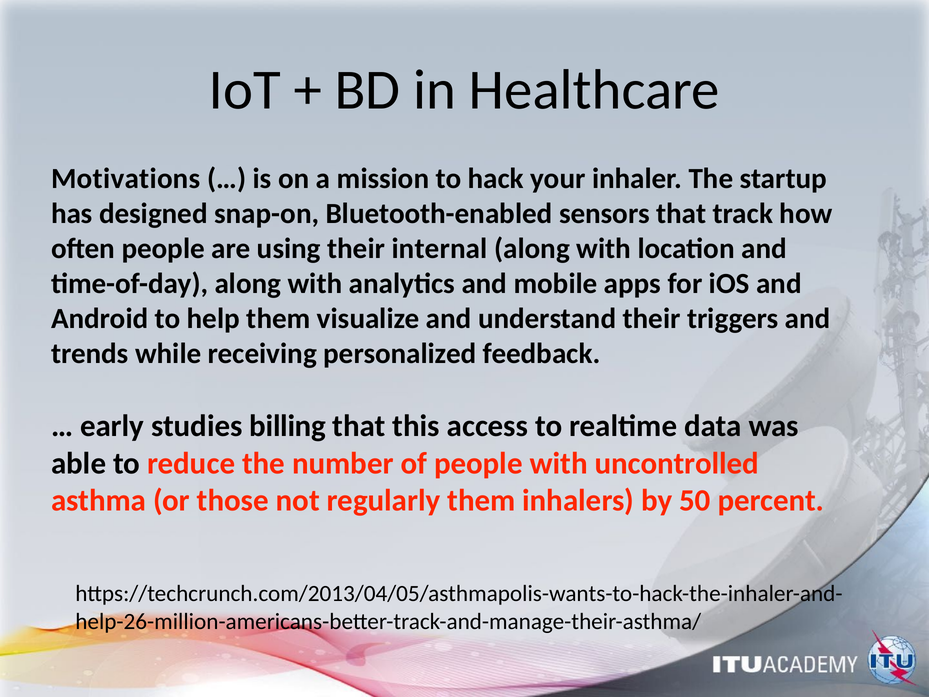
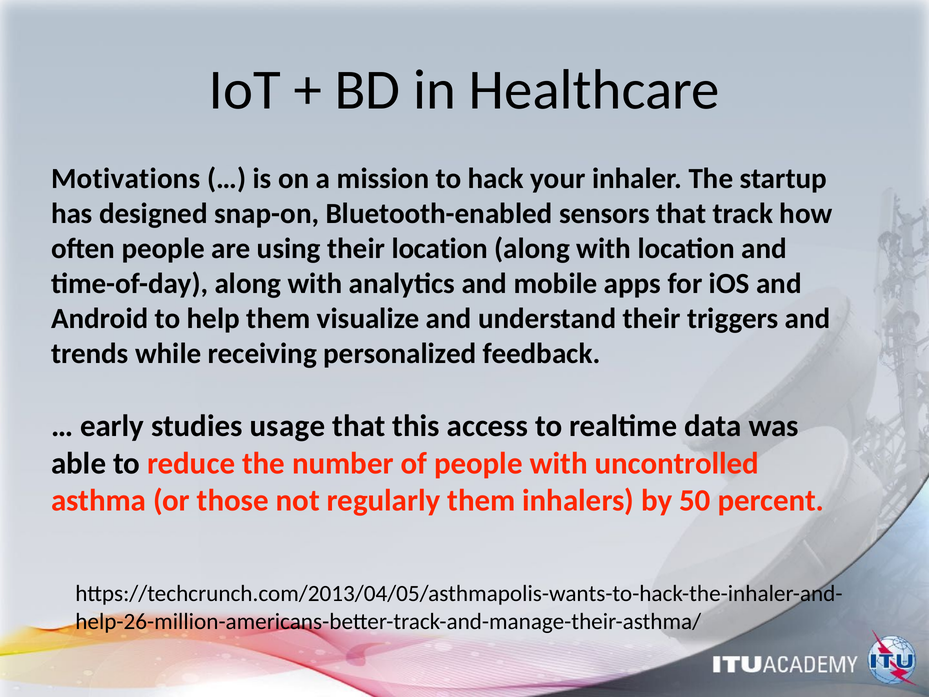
their internal: internal -> location (440, 249)
billing: billing -> usage (287, 426)
